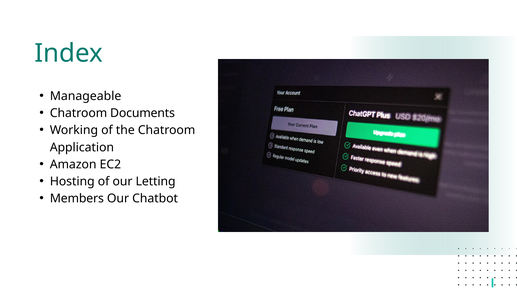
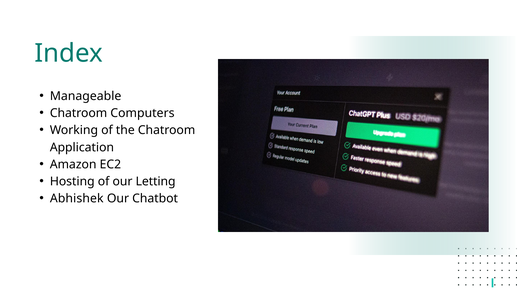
Documents: Documents -> Computers (142, 113)
Members: Members -> Abhishek (77, 199)
